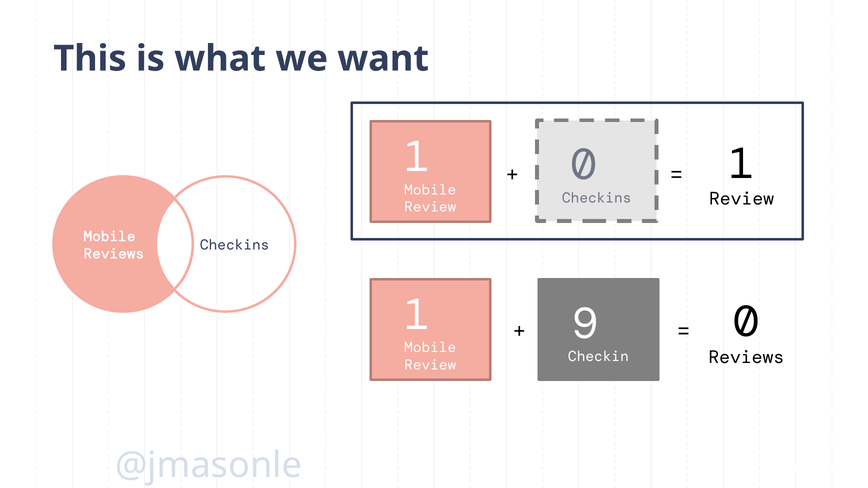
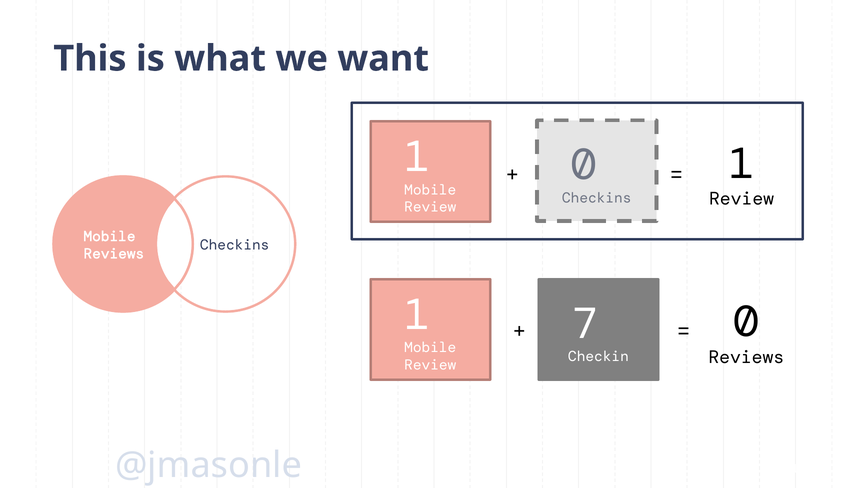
9: 9 -> 7 (585, 324)
